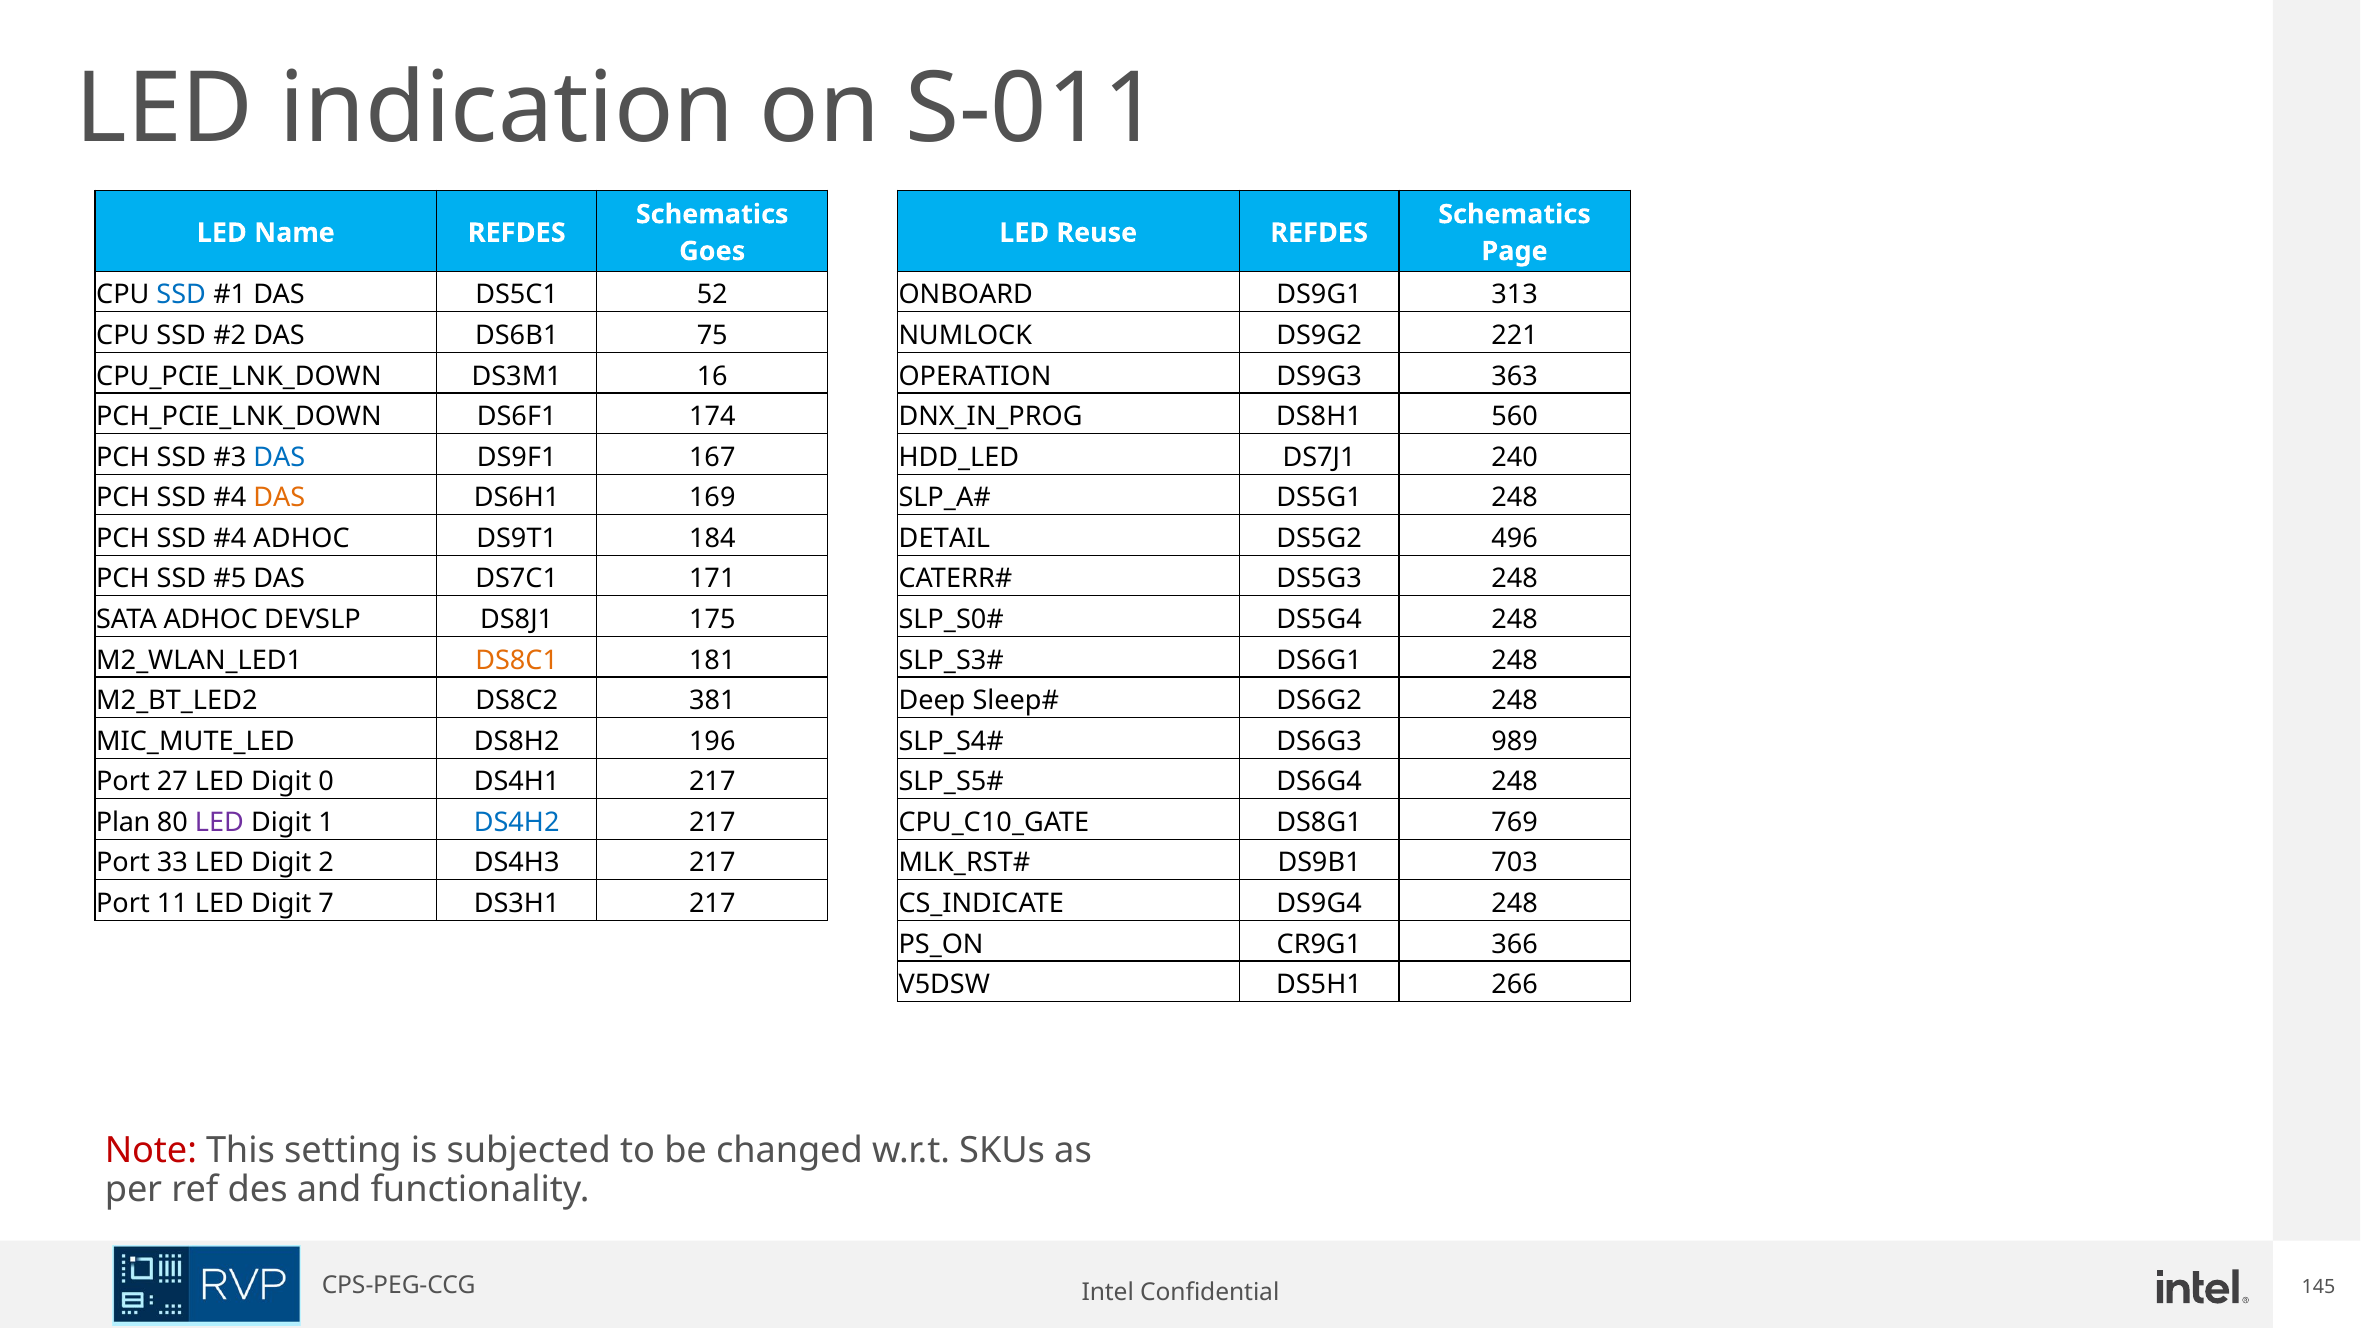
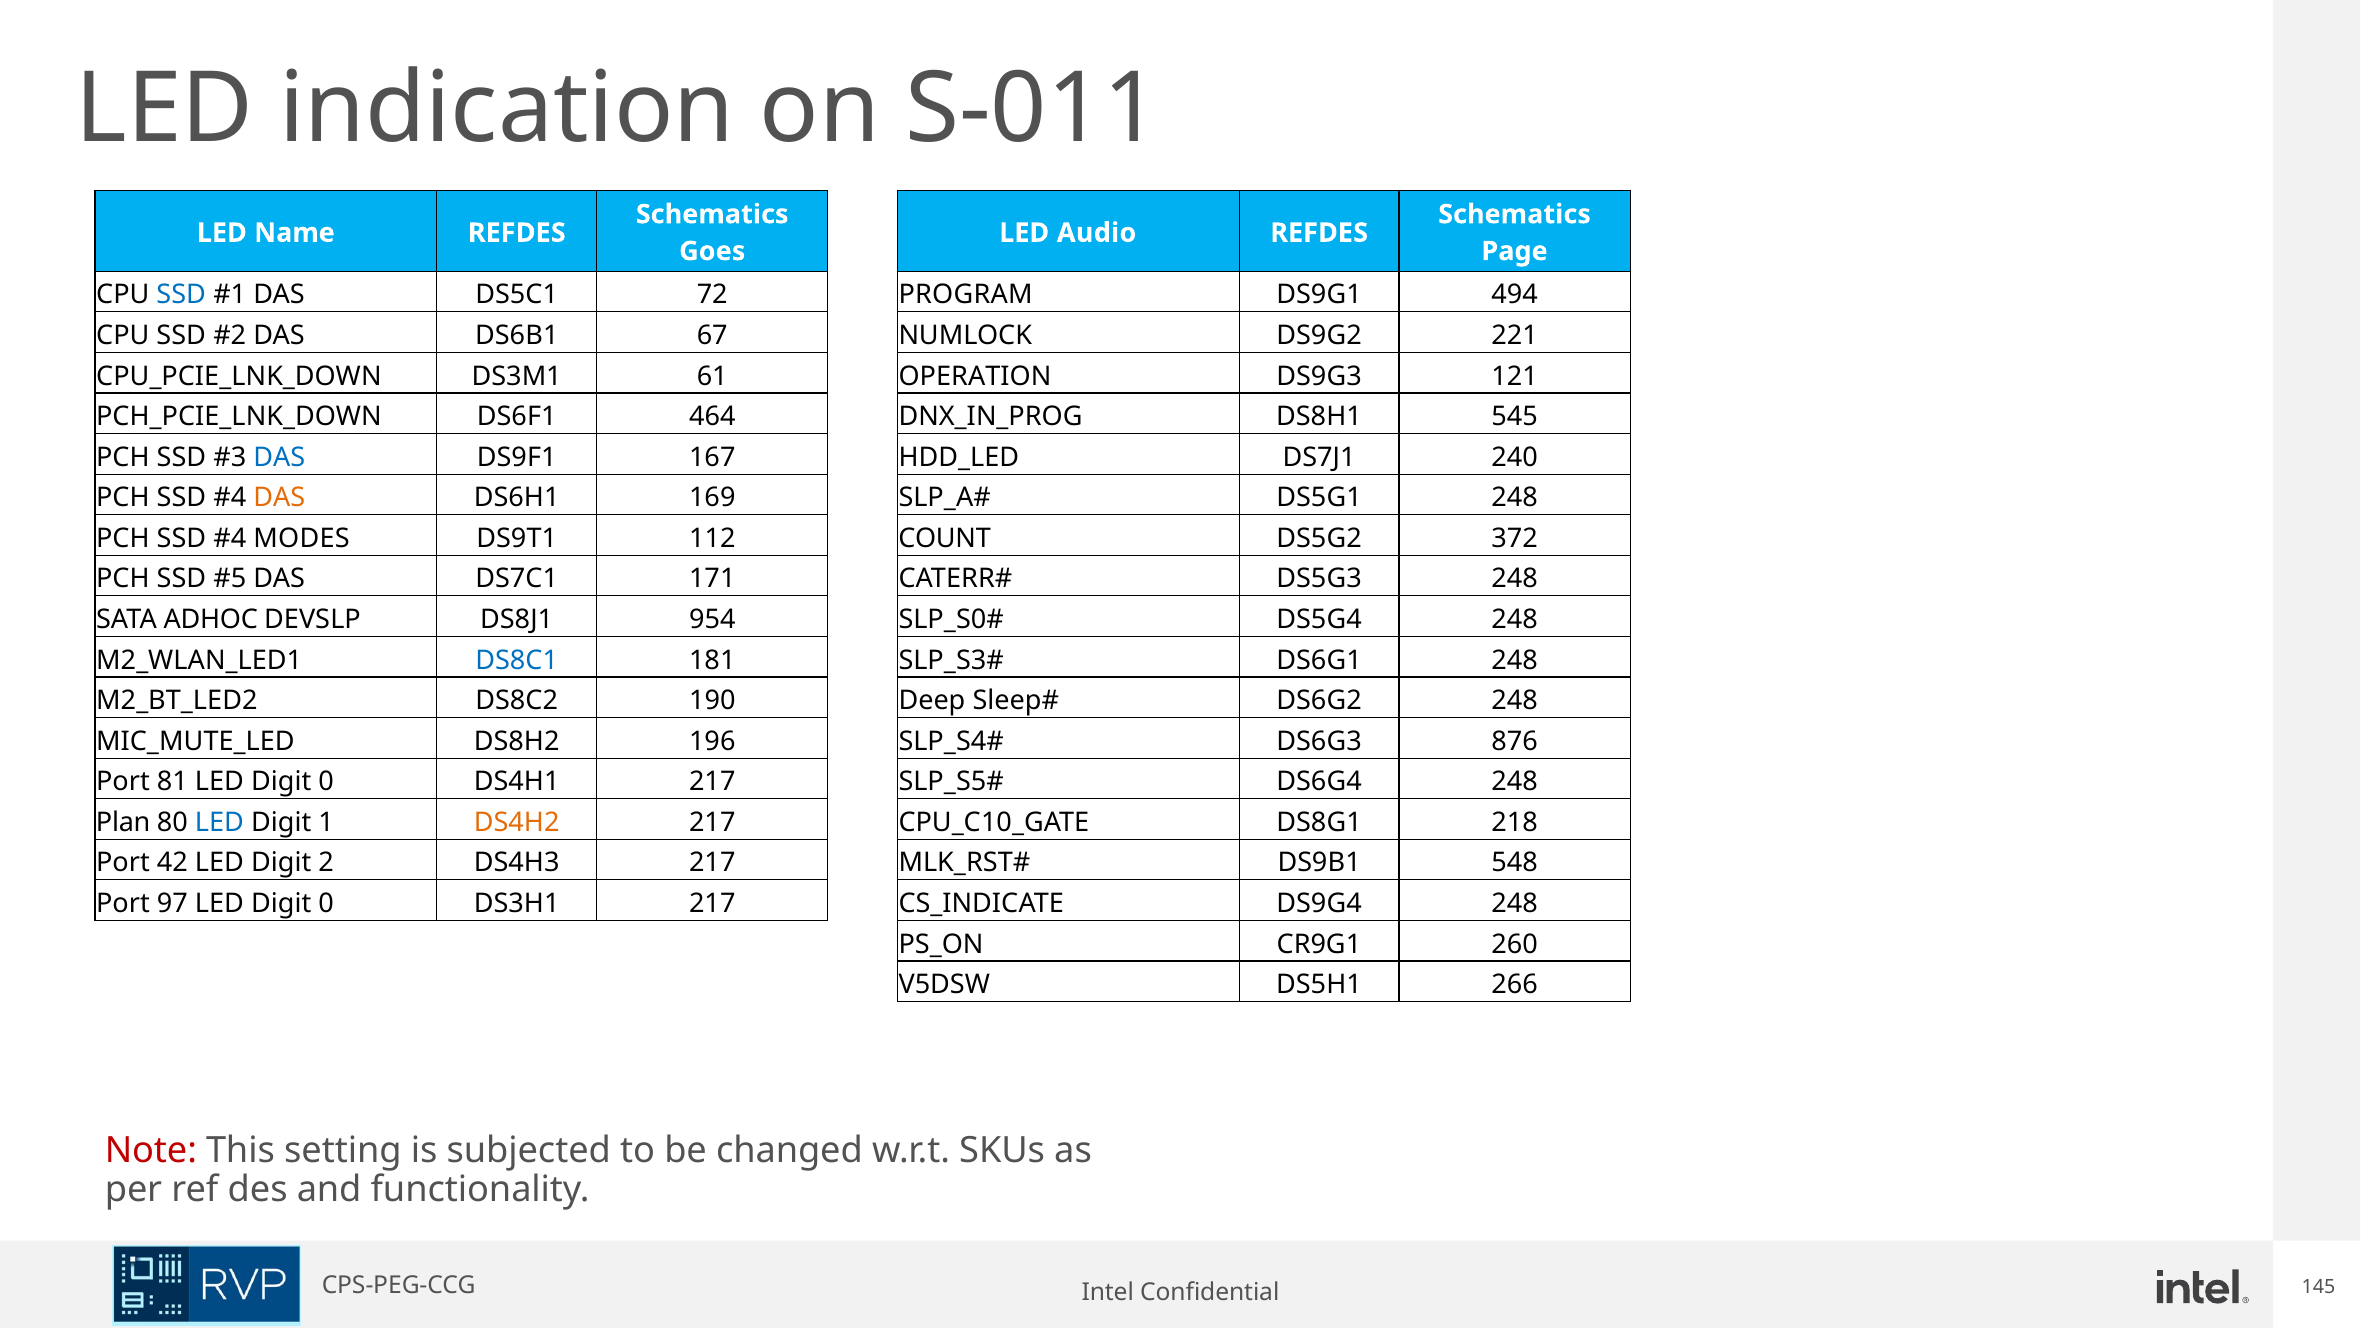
Reuse: Reuse -> Audio (1097, 233)
52: 52 -> 72 (712, 295)
ONBOARD: ONBOARD -> PROGRAM (966, 295)
313: 313 -> 494 (1515, 295)
75: 75 -> 67 (712, 336)
16: 16 -> 61 (712, 376)
363: 363 -> 121 (1515, 376)
174: 174 -> 464 (712, 417)
560: 560 -> 545 (1515, 417)
ADHOC: ADHOC -> MODES (302, 538)
184: 184 -> 112 (712, 538)
DETAIL: DETAIL -> COUNT (945, 538)
496: 496 -> 372 (1515, 538)
175: 175 -> 954 (712, 620)
DS8C1 colour: orange -> blue (517, 660)
381: 381 -> 190 (712, 701)
989: 989 -> 876 (1515, 741)
27: 27 -> 81 (172, 782)
LED colour: purple -> blue (219, 822)
DS4H2 colour: blue -> orange (517, 822)
769: 769 -> 218 (1515, 822)
33: 33 -> 42 (172, 863)
703: 703 -> 548 (1515, 863)
11: 11 -> 97 (172, 904)
7: 7 -> 0 (326, 904)
366: 366 -> 260 (1515, 944)
